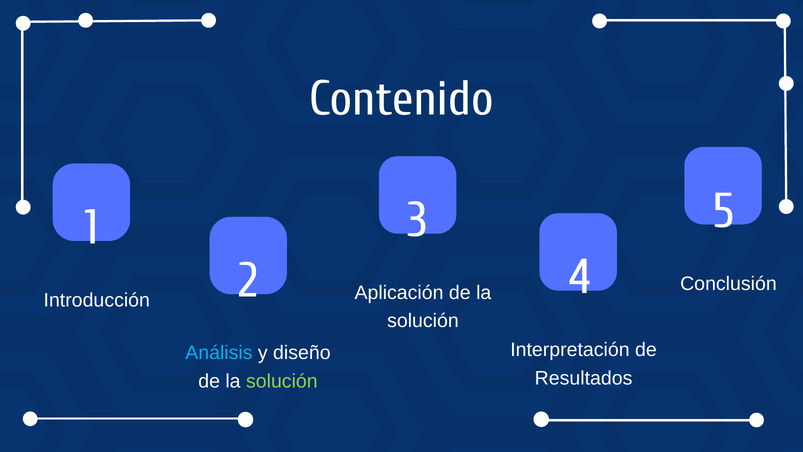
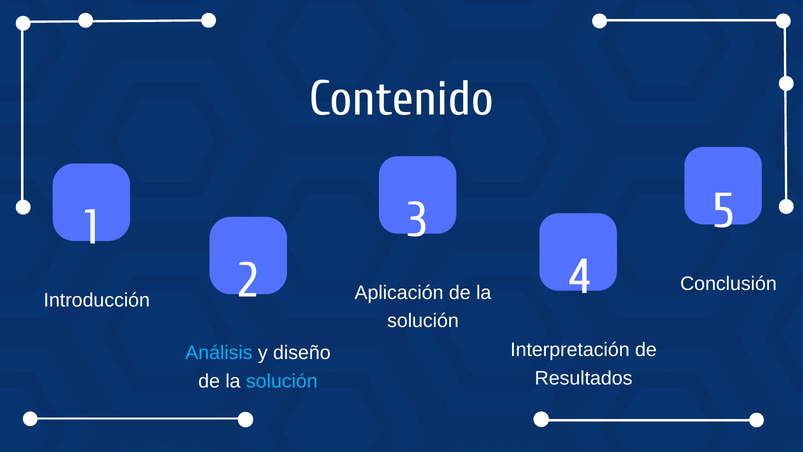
solución colour: light green -> light blue (282, 381)
